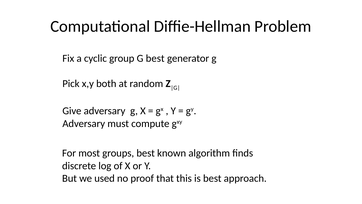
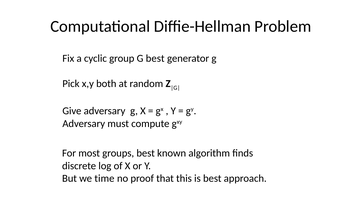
used: used -> time (104, 178)
